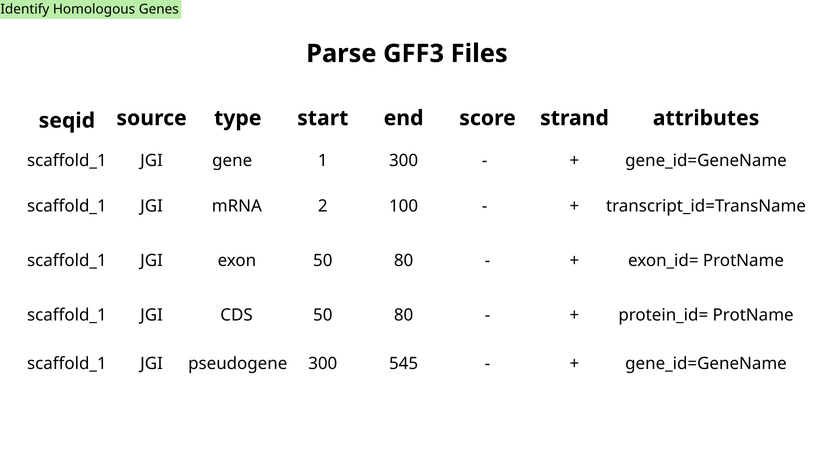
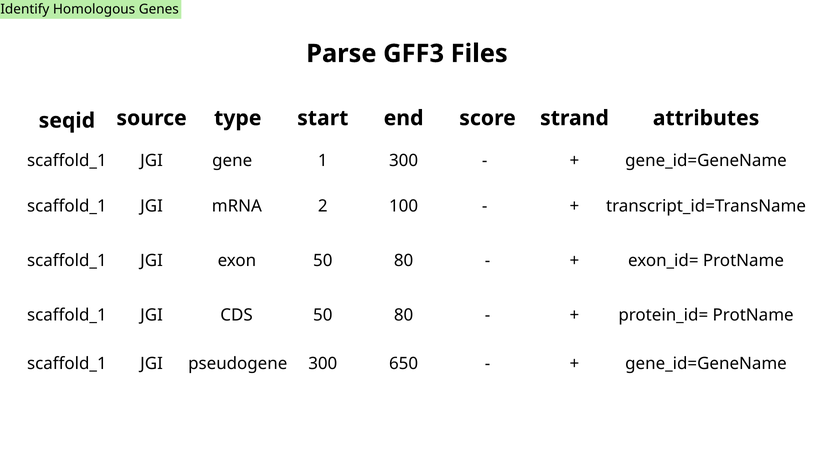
545: 545 -> 650 (404, 364)
